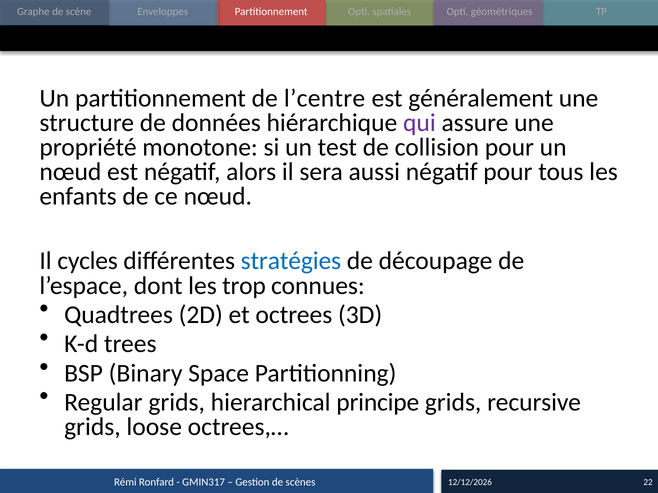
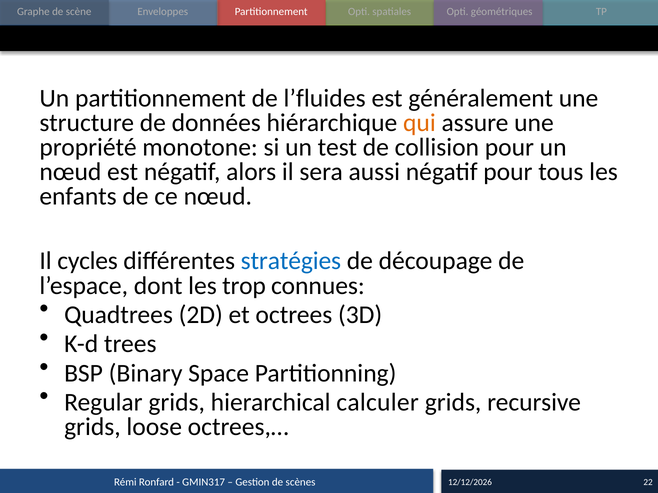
l’centre: l’centre -> l’fluides (325, 98)
qui colour: purple -> orange (419, 123)
principe: principe -> calculer (378, 403)
